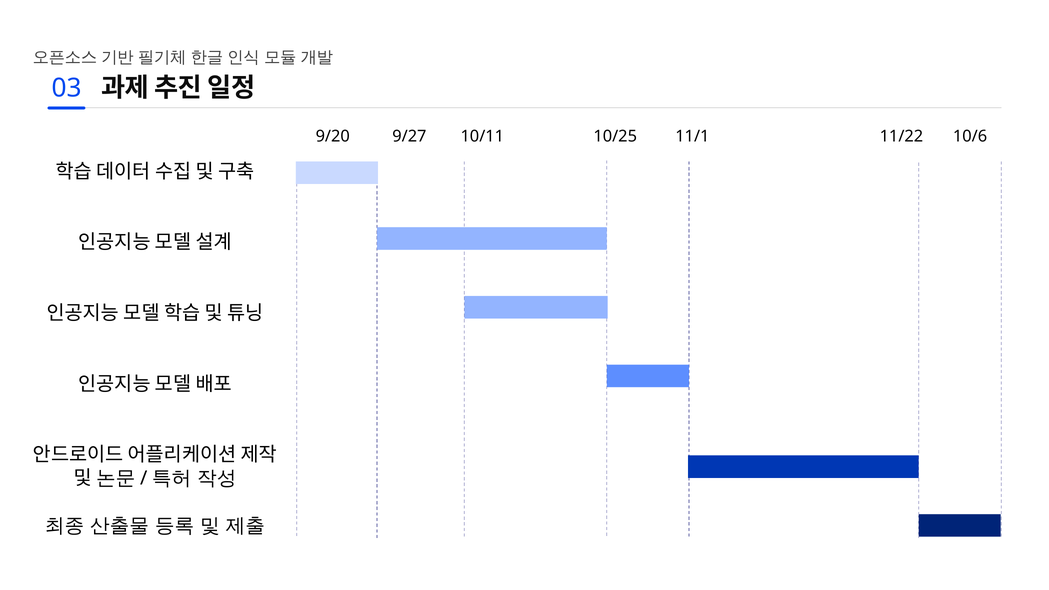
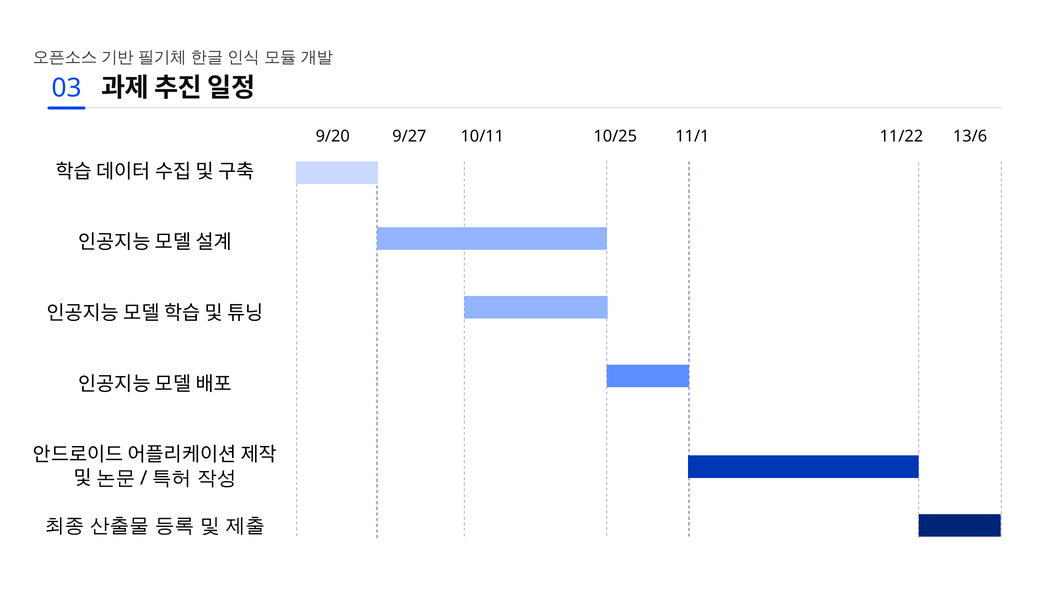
10/6: 10/6 -> 13/6 (970, 136)
